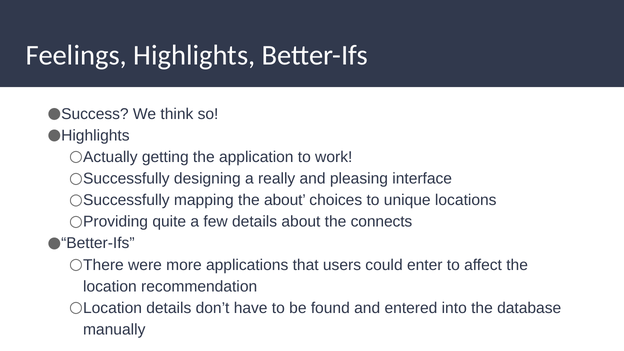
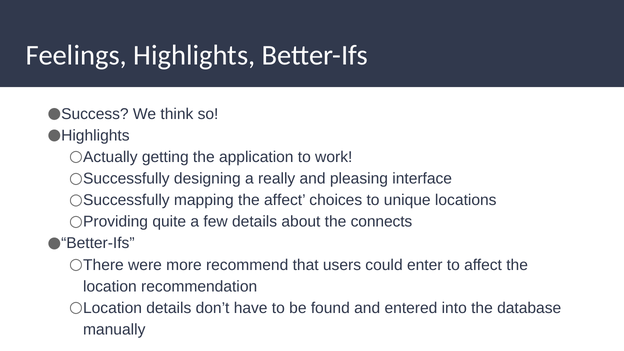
the about: about -> affect (285, 200)
applications: applications -> recommend (247, 265)
